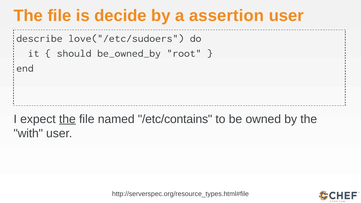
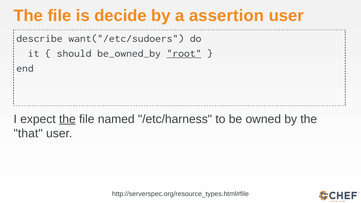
love("/etc/sudoers: love("/etc/sudoers -> want("/etc/sudoers (126, 38)
root underline: none -> present (184, 53)
/etc/contains: /etc/contains -> /etc/harness (175, 119)
with: with -> that (28, 134)
